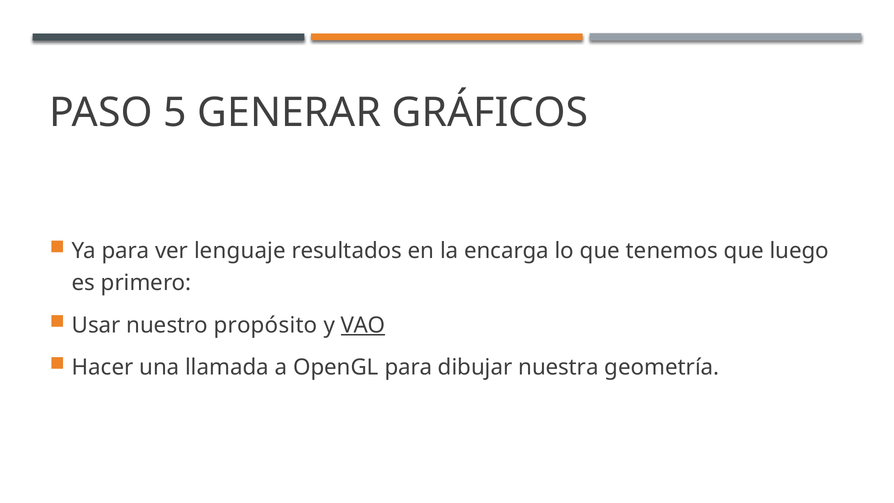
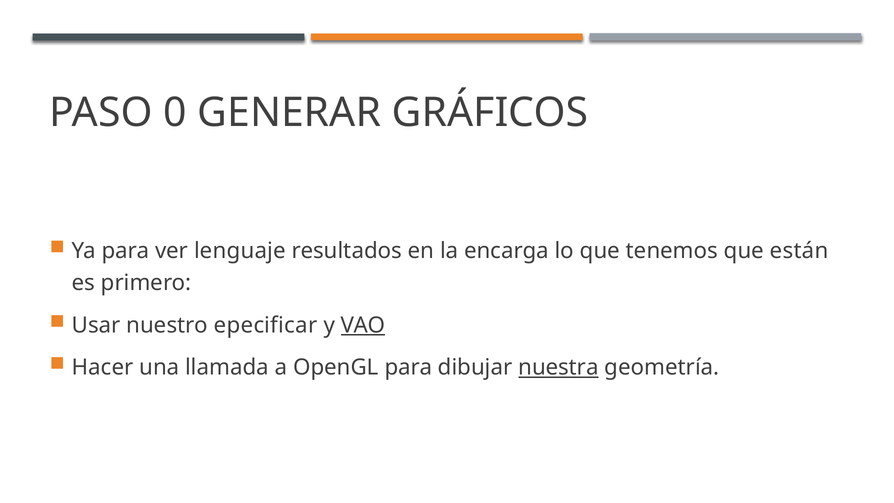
5: 5 -> 0 (175, 113)
luego: luego -> están (799, 251)
propósito: propósito -> epecificar (266, 325)
nuestra underline: none -> present (558, 367)
